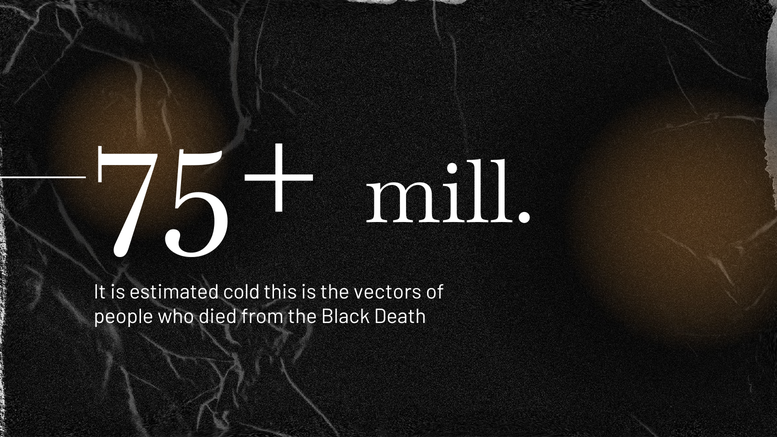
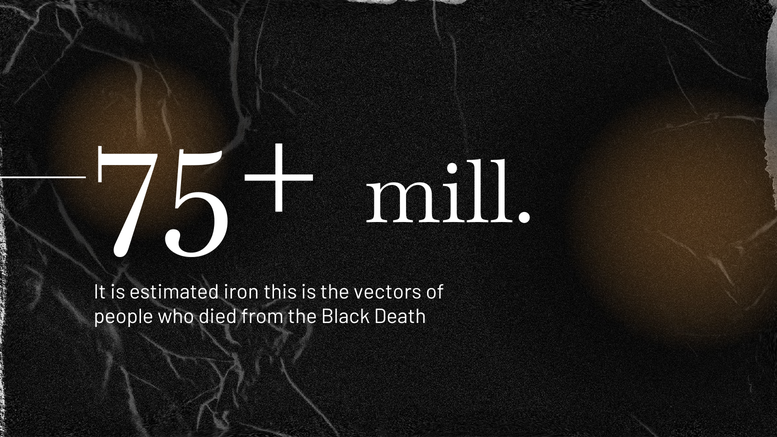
cold: cold -> iron (241, 292)
